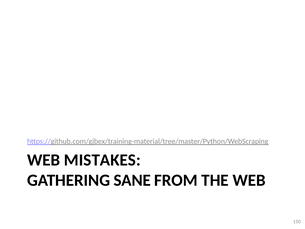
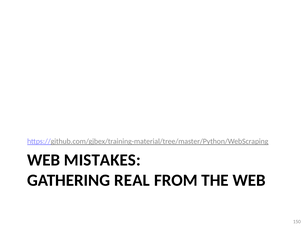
SANE: SANE -> REAL (132, 180)
